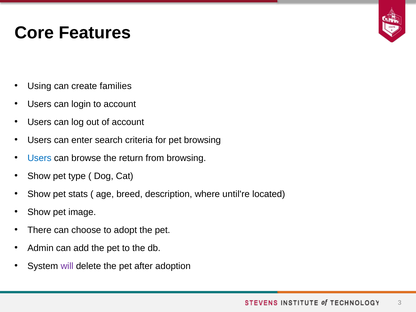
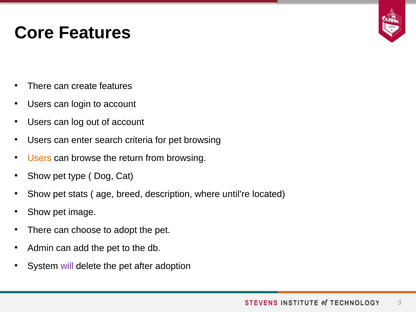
Using: Using -> There (39, 86)
create families: families -> features (116, 86)
Users colour: blue -> orange (39, 158)
